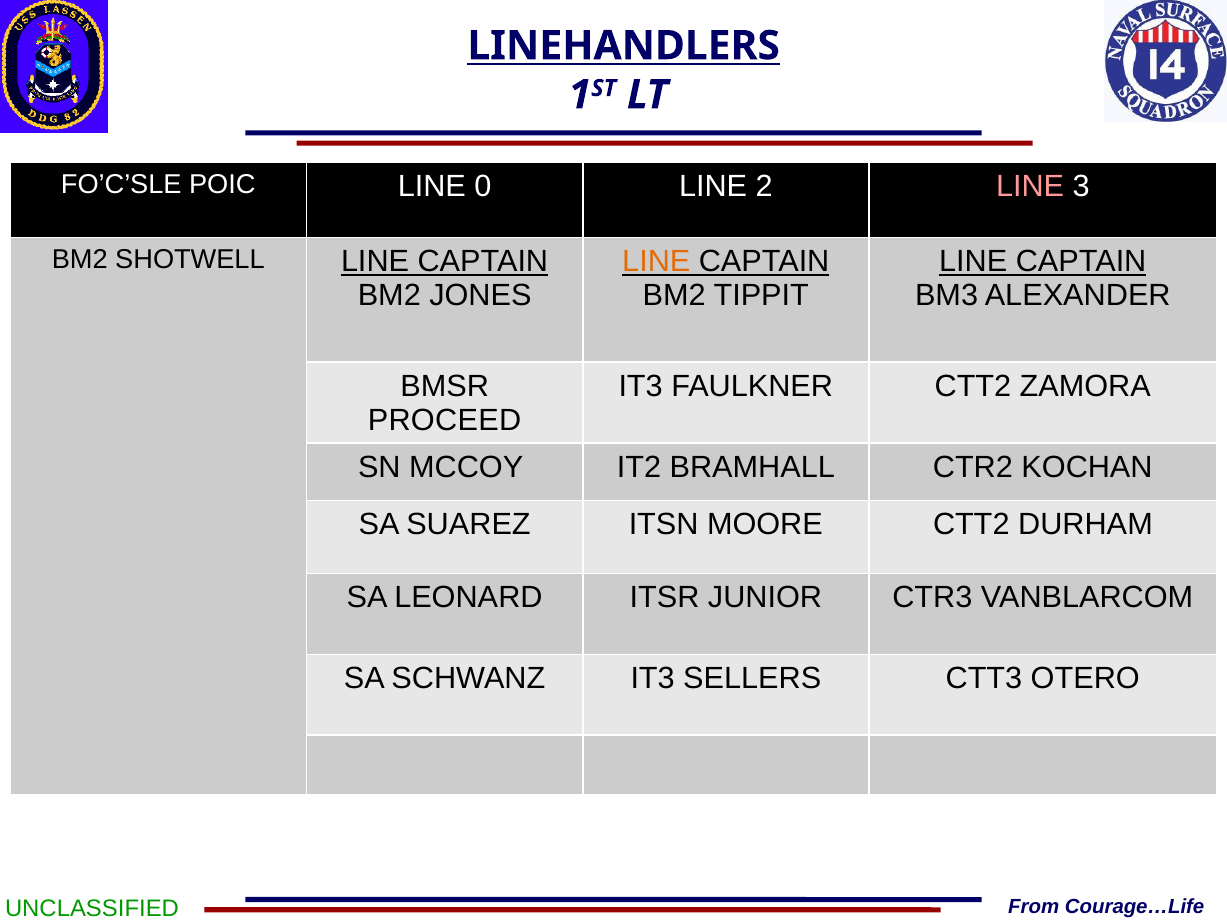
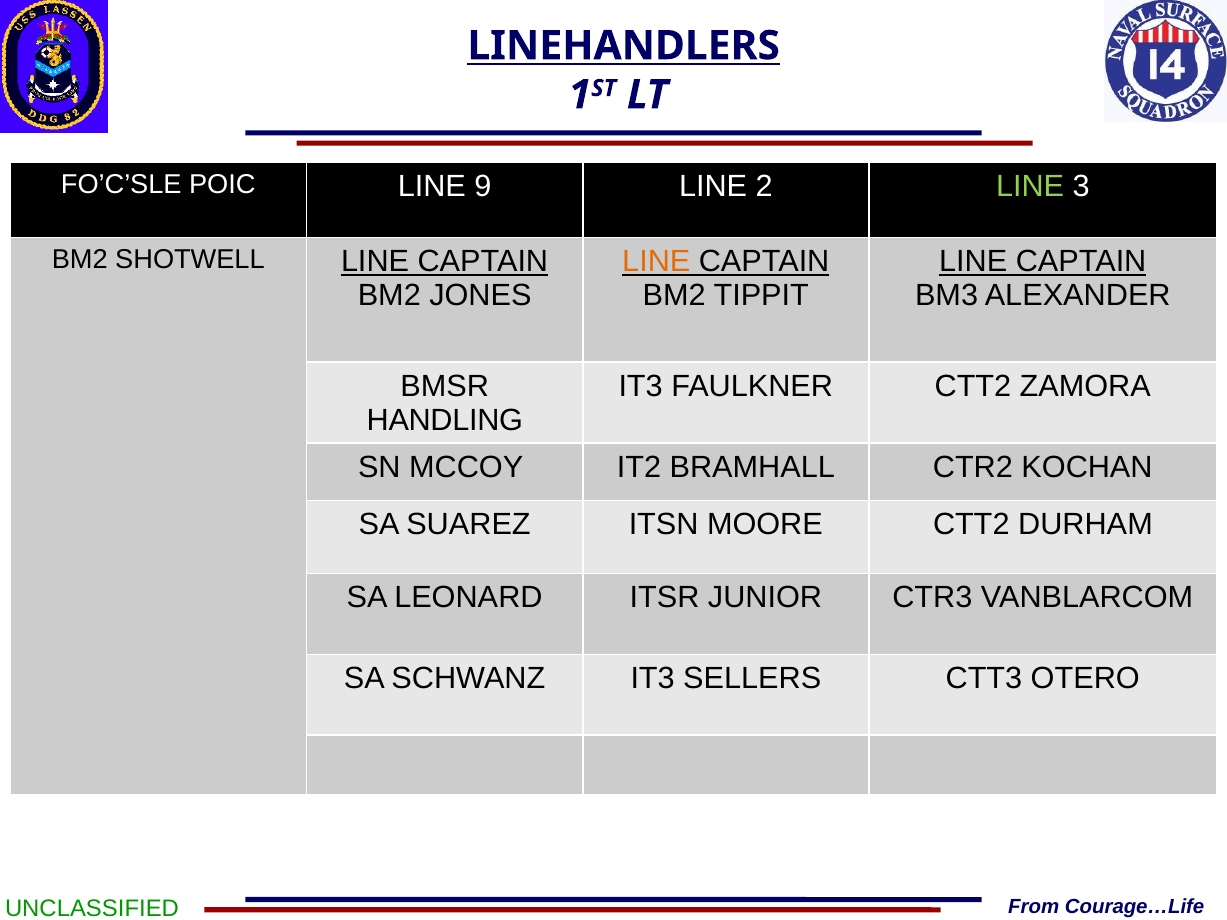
0: 0 -> 9 (483, 186)
LINE colour: pink -> light green (1030, 186)
PROCEED: PROCEED -> HANDLING (445, 420)
